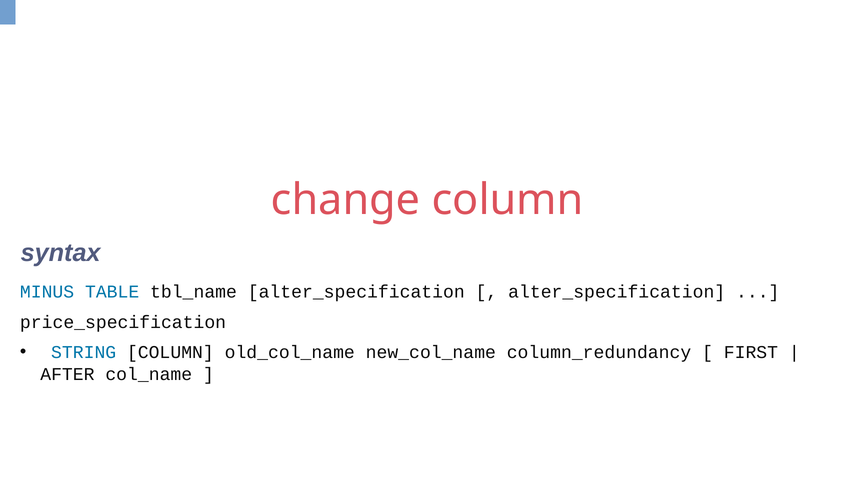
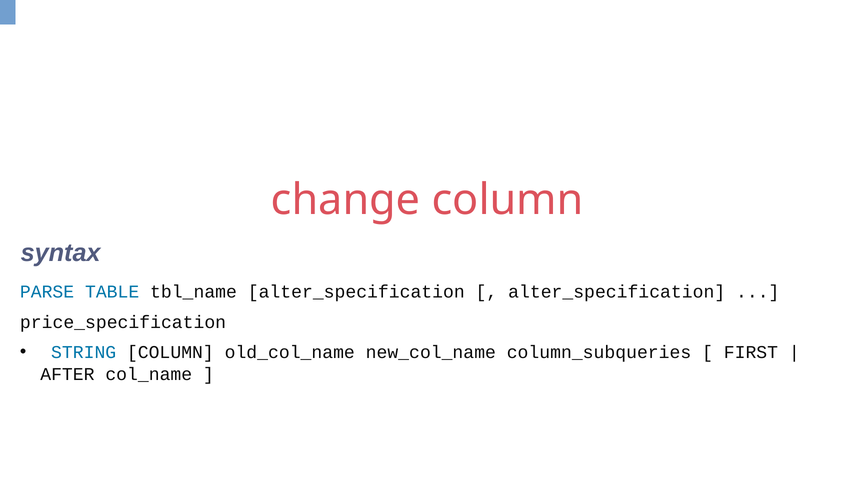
MINUS: MINUS -> PARSE (47, 292)
column_redundancy: column_redundancy -> column_subqueries (599, 353)
